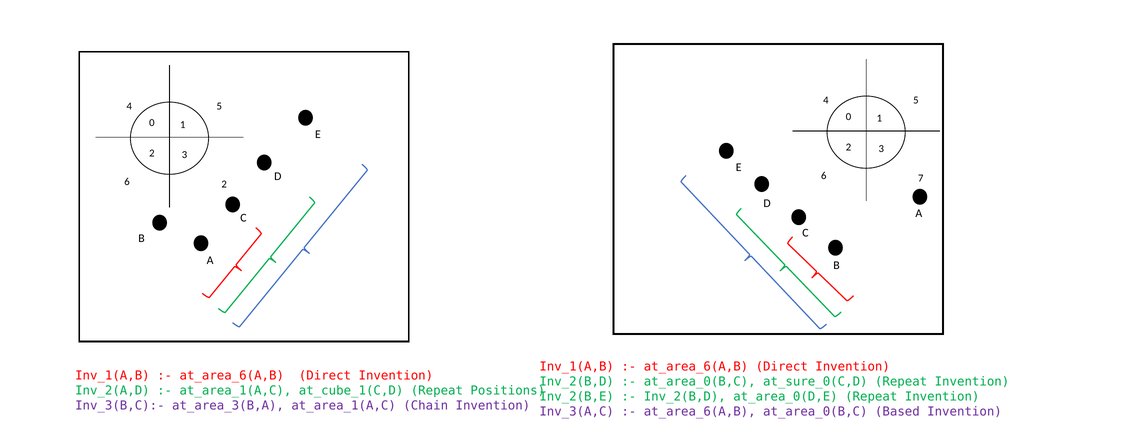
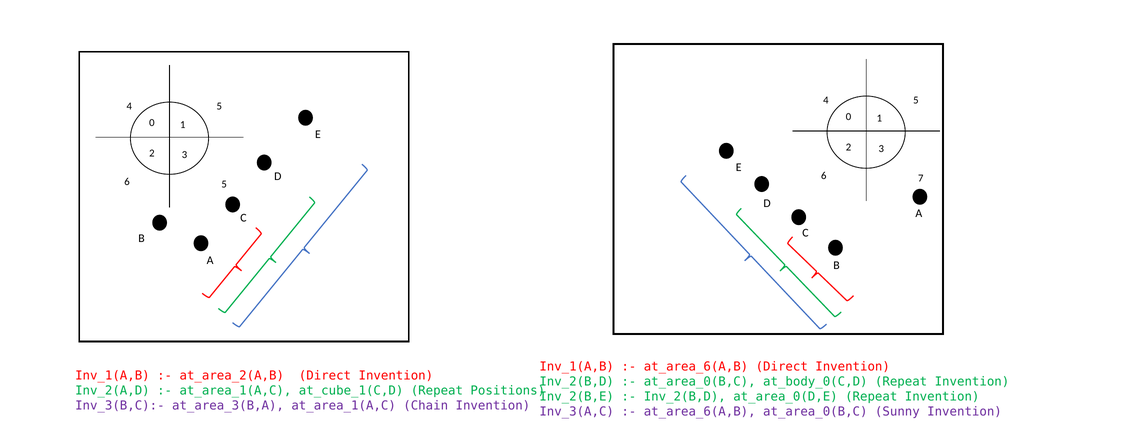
6 2: 2 -> 5 (224, 184)
at_area_6(A,B: at_area_6(A,B -> at_area_2(A,B (232, 375)
at_sure_0(C,D: at_sure_0(C,D -> at_body_0(C,D (815, 381)
Based: Based -> Sunny (897, 411)
